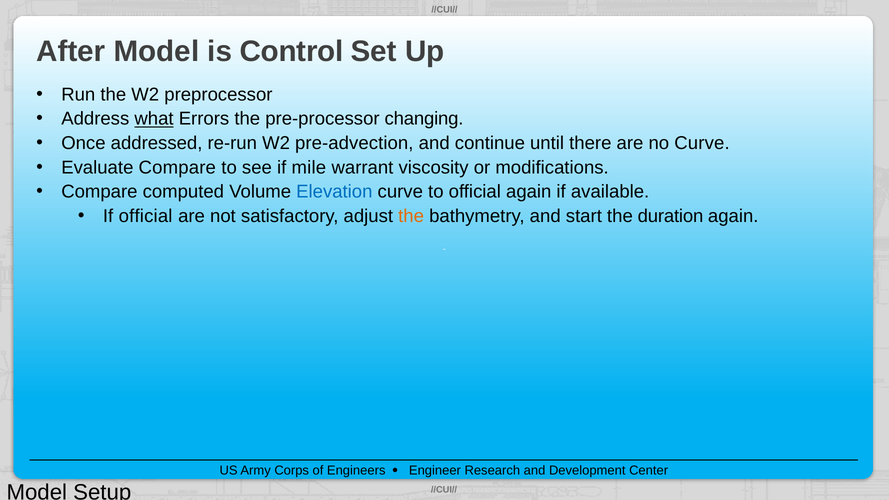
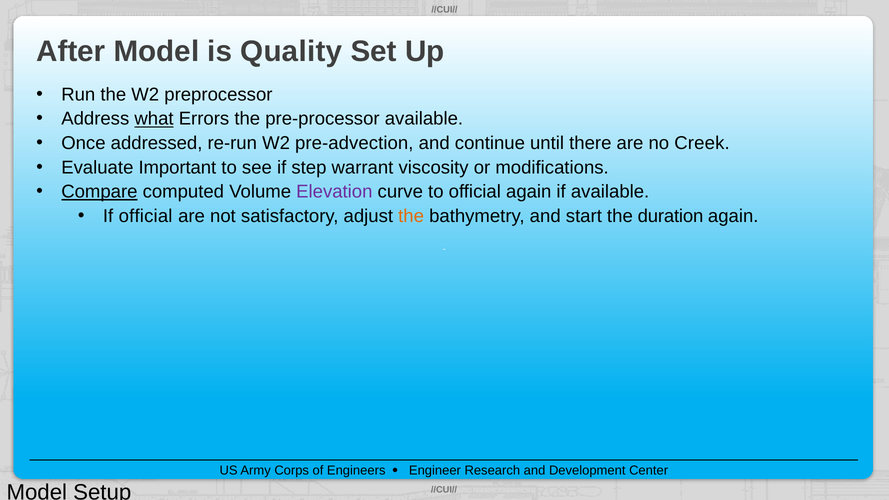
Control: Control -> Quality (291, 51)
pre-processor changing: changing -> available (424, 119)
no Curve: Curve -> Creek (702, 143)
Evaluate Compare: Compare -> Important (177, 167)
mile: mile -> step (309, 167)
Compare underline: none -> present (99, 192)
Elevation colour: blue -> purple (334, 192)
